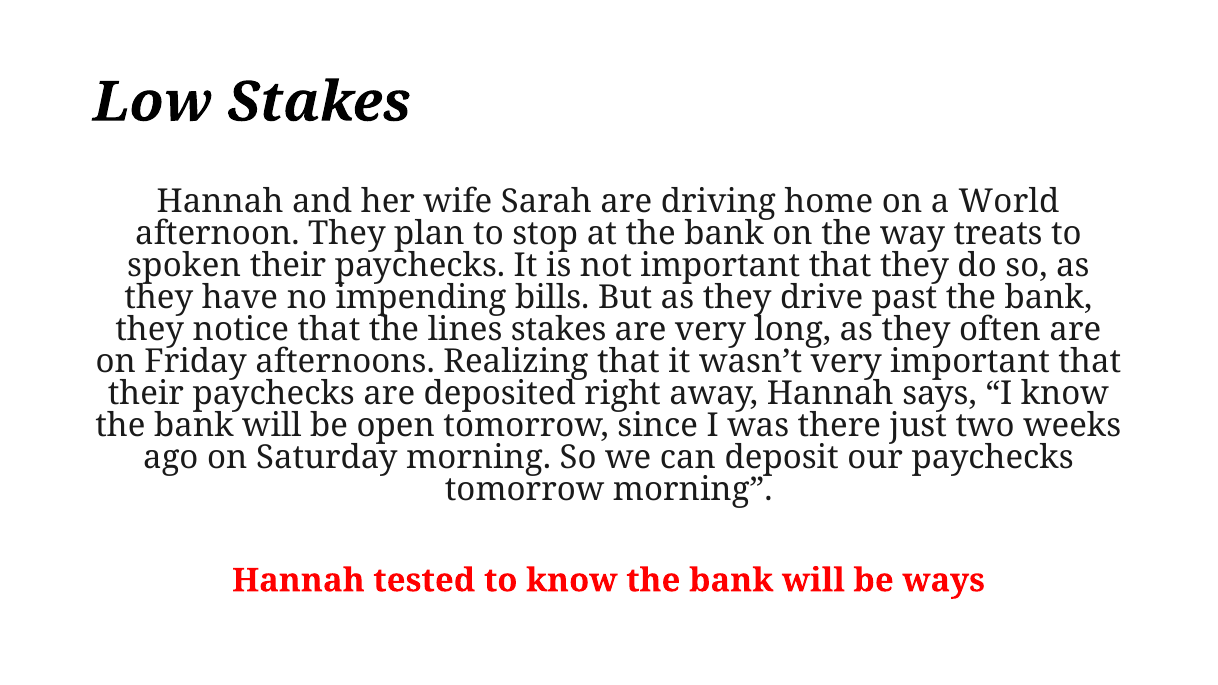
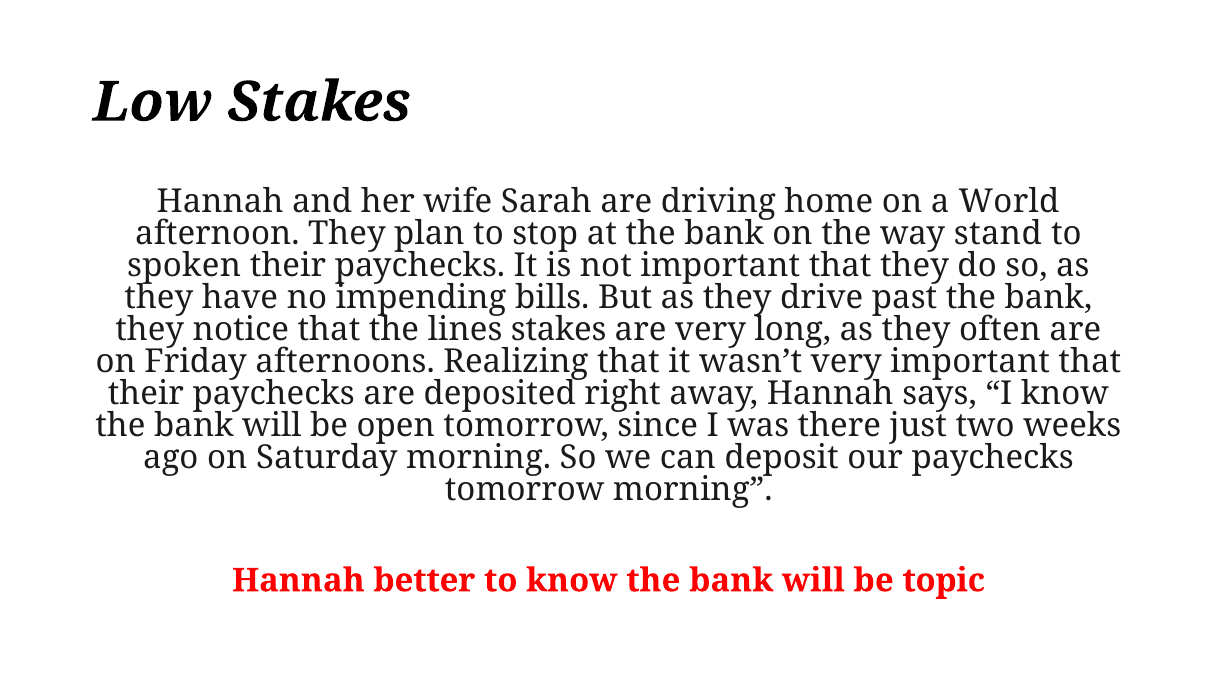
treats: treats -> stand (998, 234)
tested: tested -> better (424, 581)
ways: ways -> topic (944, 581)
